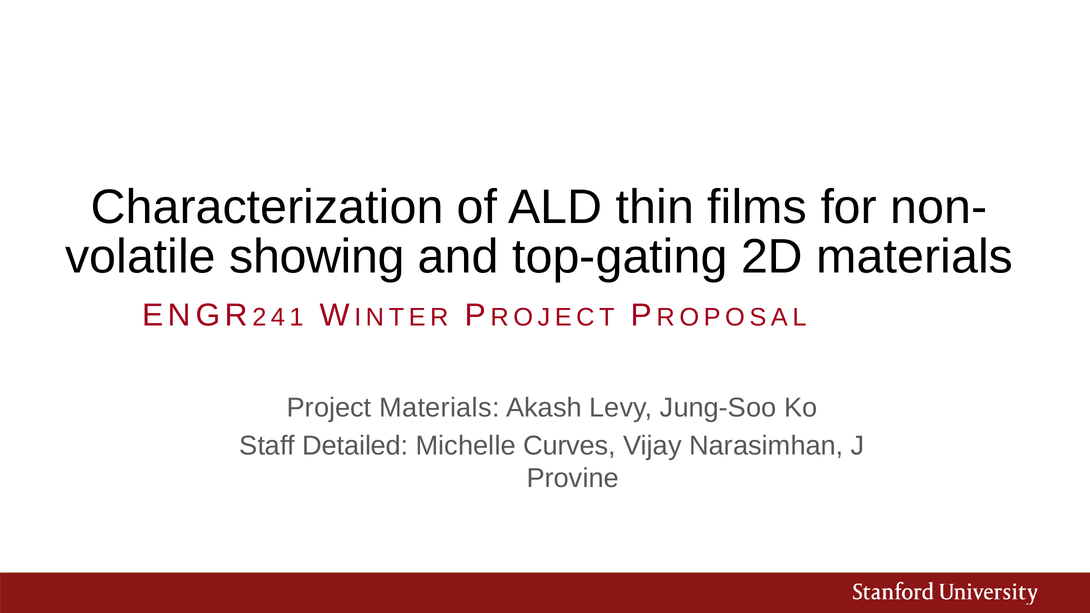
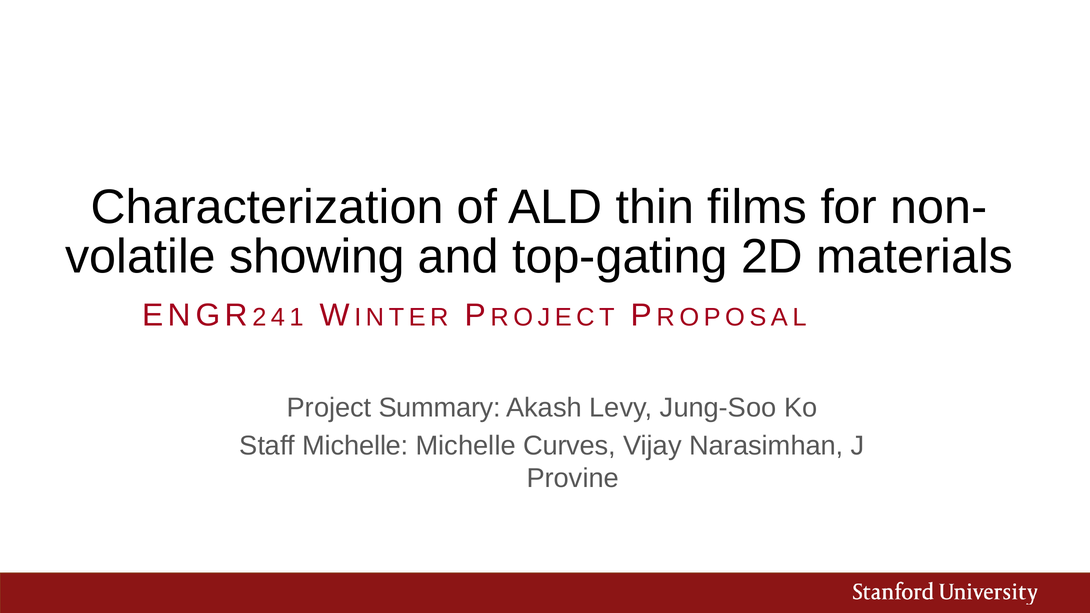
Project Materials: Materials -> Summary (440, 408)
Staff Detailed: Detailed -> Michelle (355, 446)
